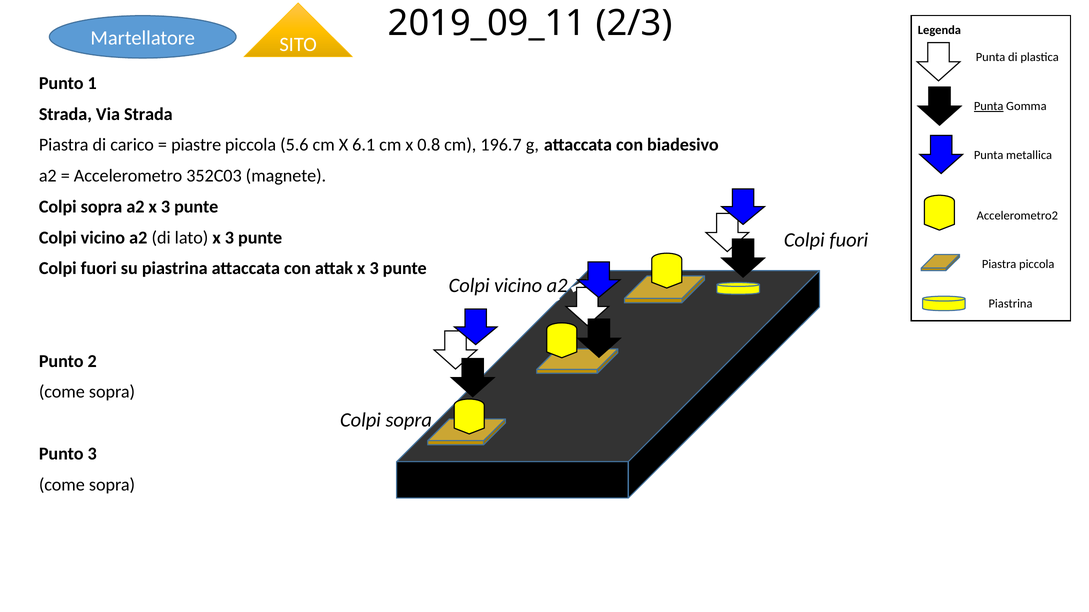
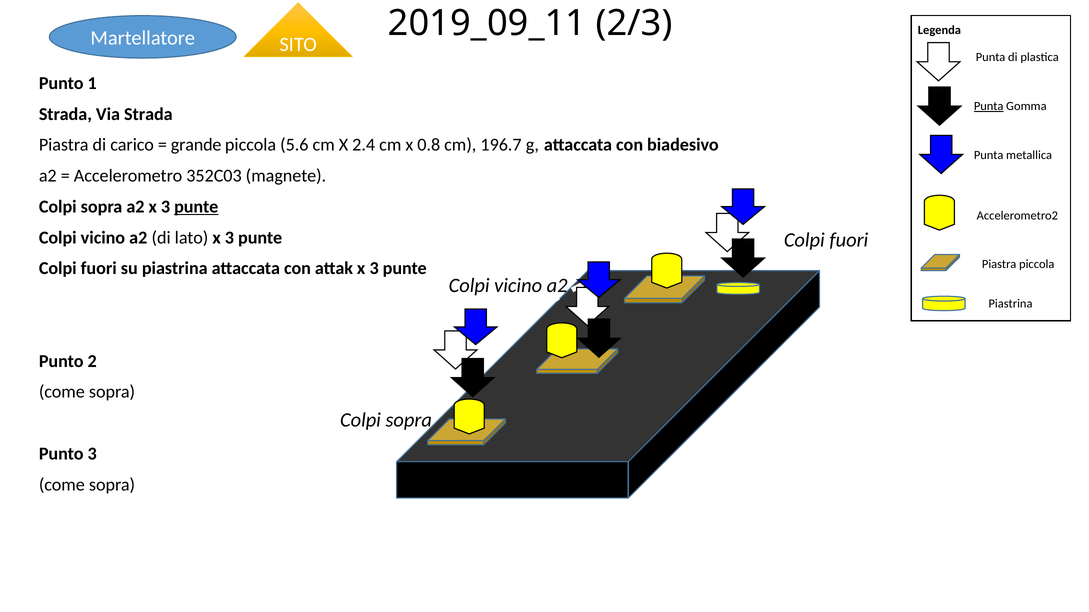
piastre: piastre -> grande (196, 145)
6.1: 6.1 -> 2.4 (364, 145)
punte underline: none -> present (196, 207)
